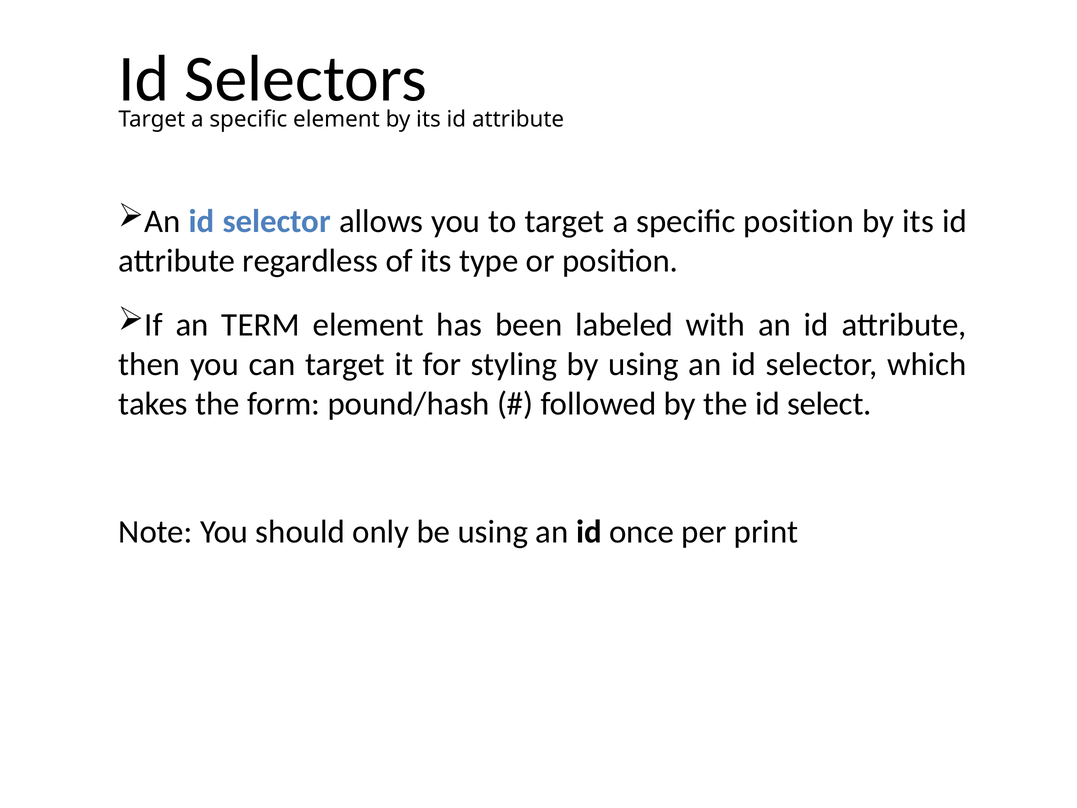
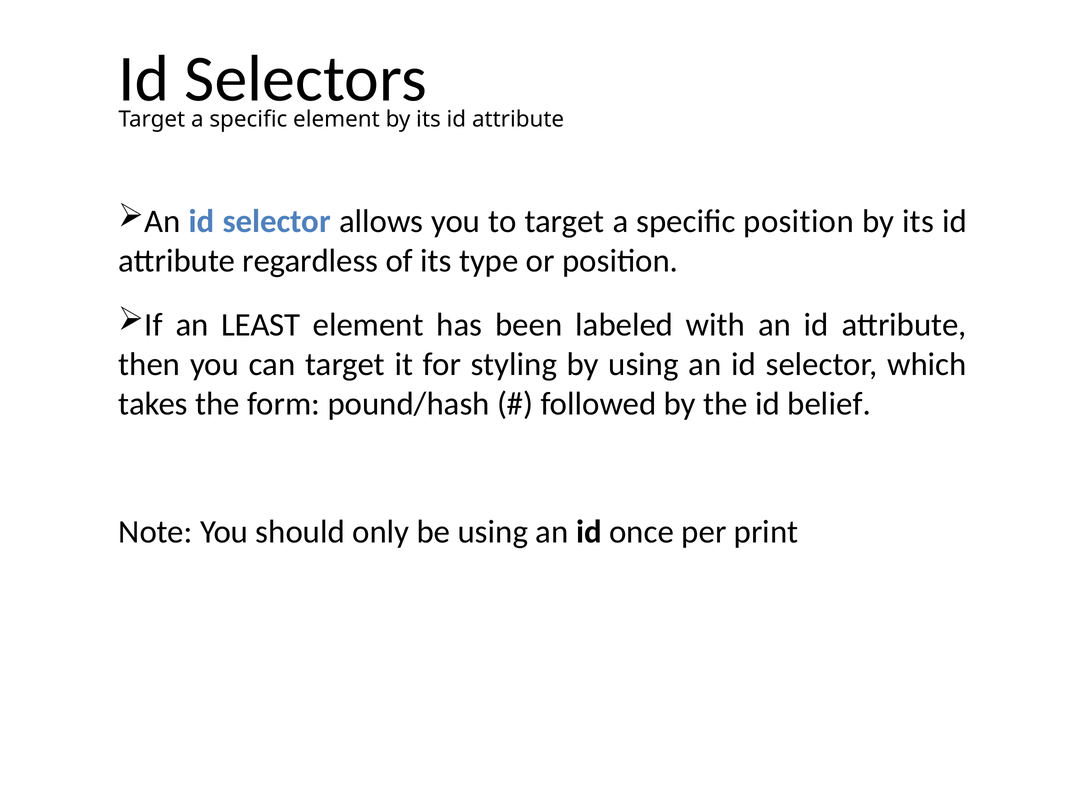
TERM: TERM -> LEAST (261, 325)
select: select -> belief (829, 404)
